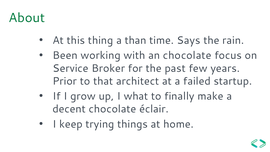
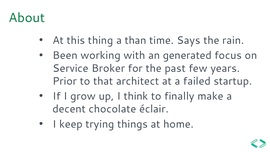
an chocolate: chocolate -> generated (187, 55)
what: what -> think (136, 96)
